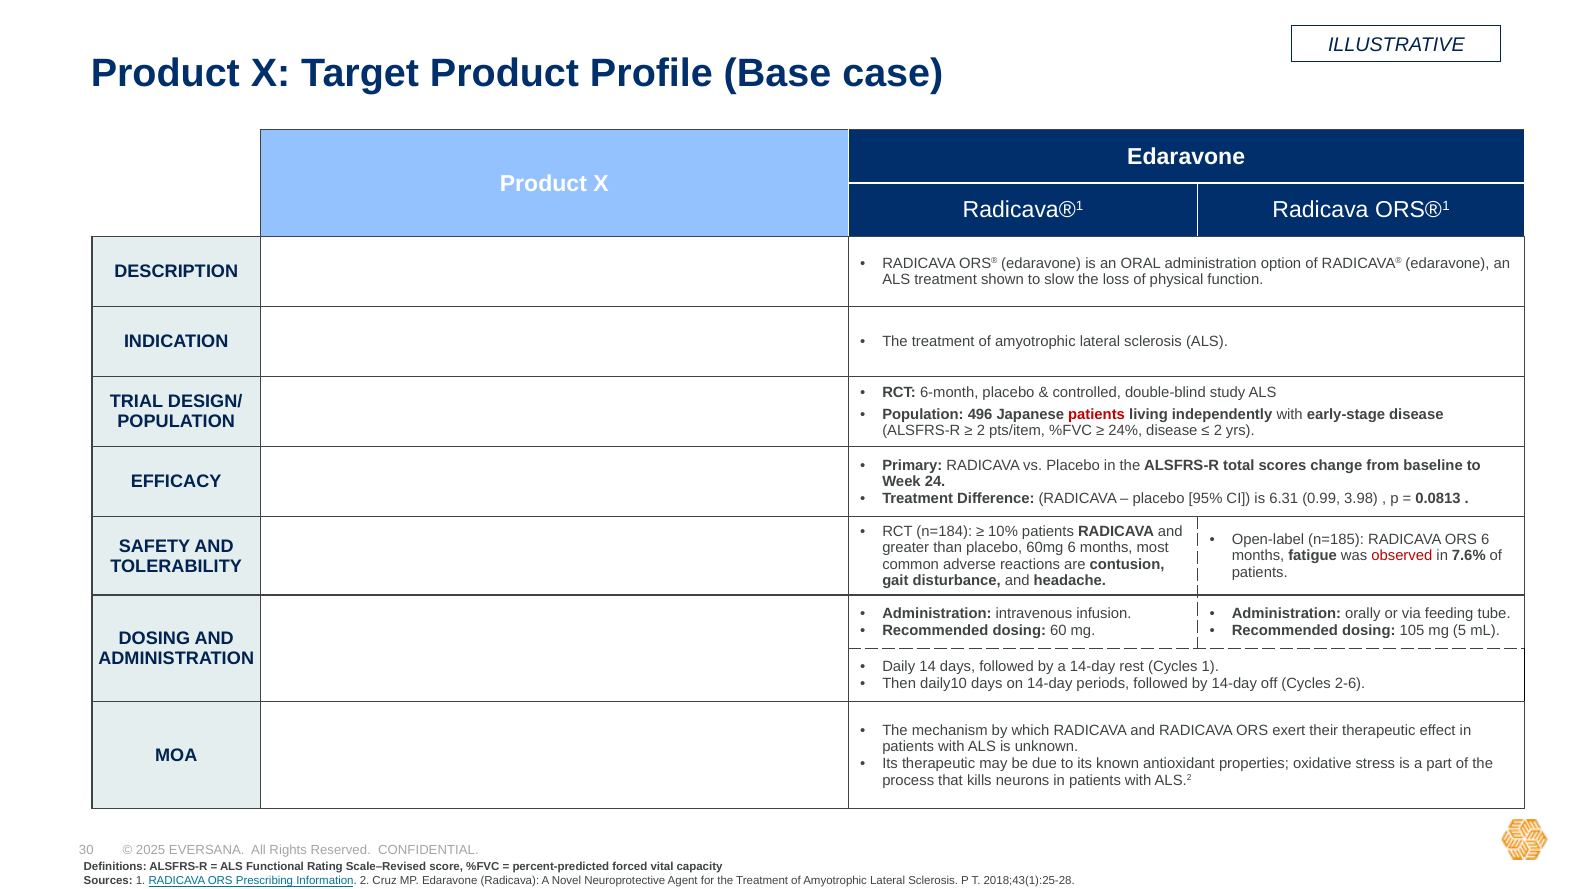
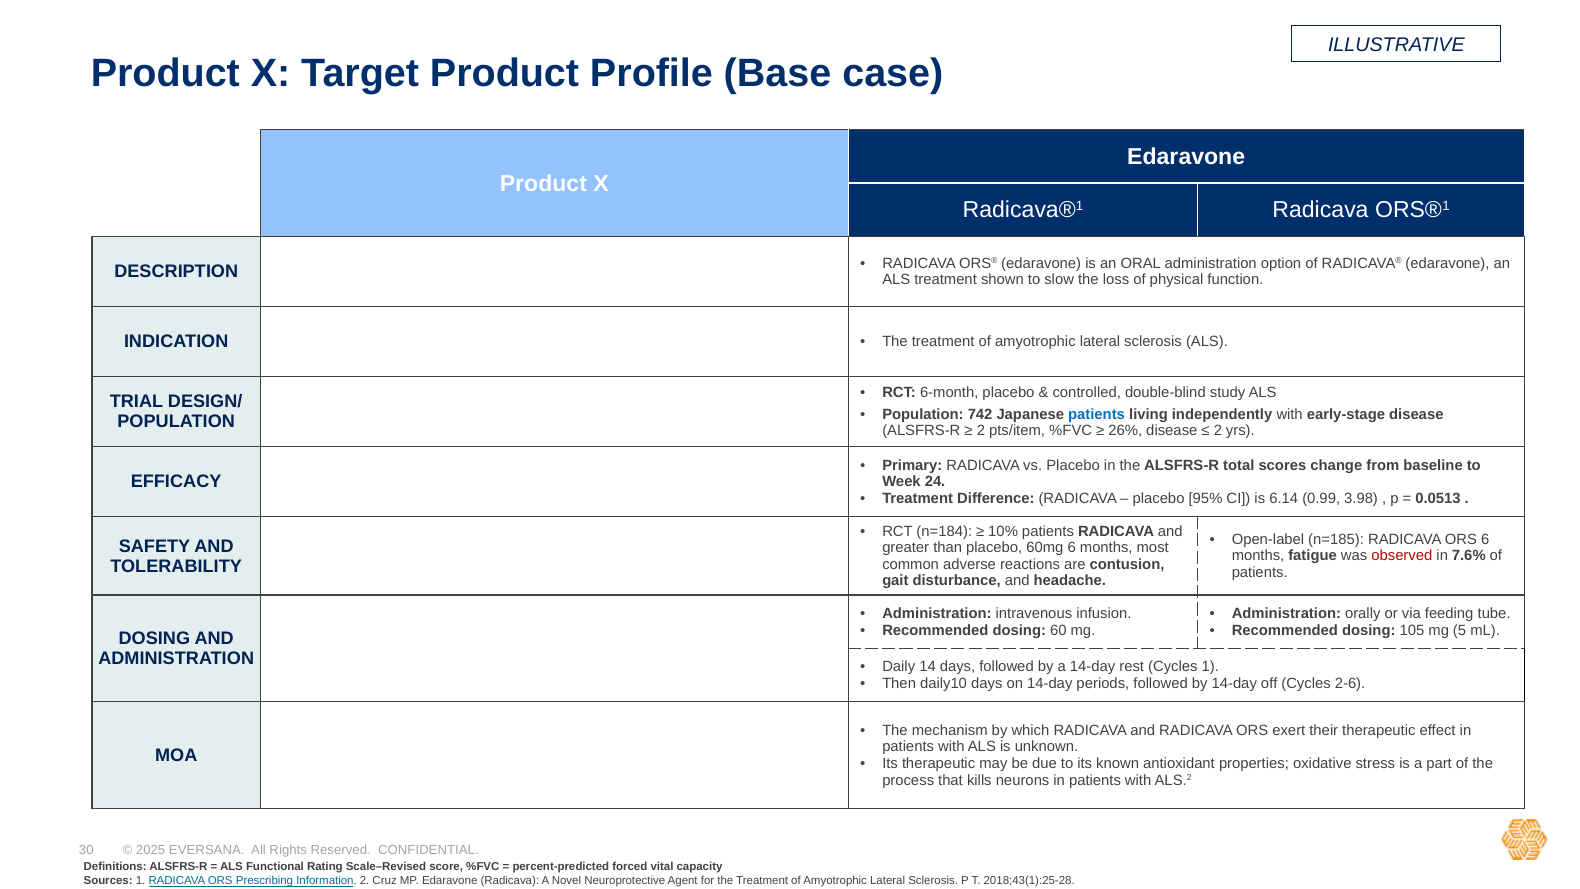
496: 496 -> 742 (980, 414)
patients colour: red -> blue (1097, 414)
24%: 24% -> 26% (1125, 431)
6.31: 6.31 -> 6.14 (1284, 498)
0.0813: 0.0813 -> 0.0513 (1438, 498)
